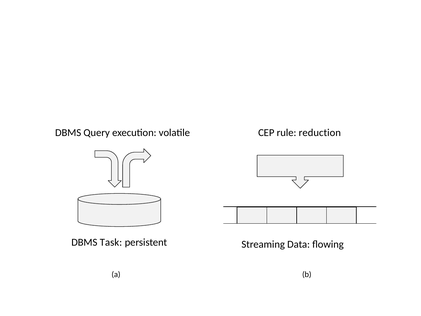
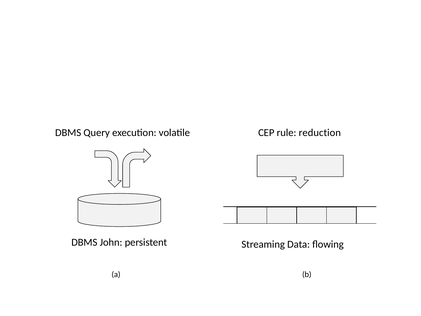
Task: Task -> John (111, 242)
